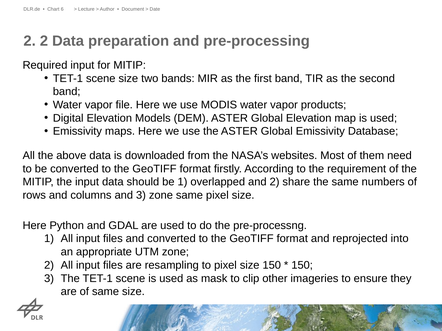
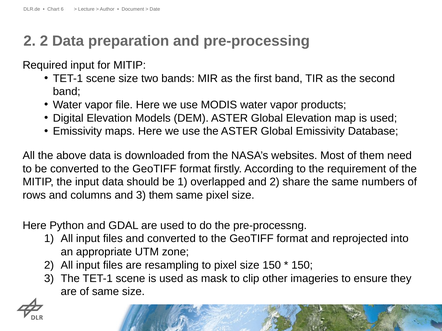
3 zone: zone -> them (161, 196)
